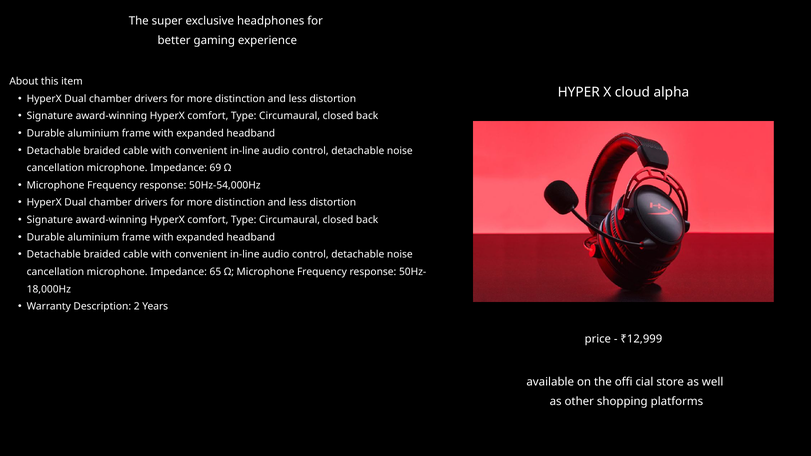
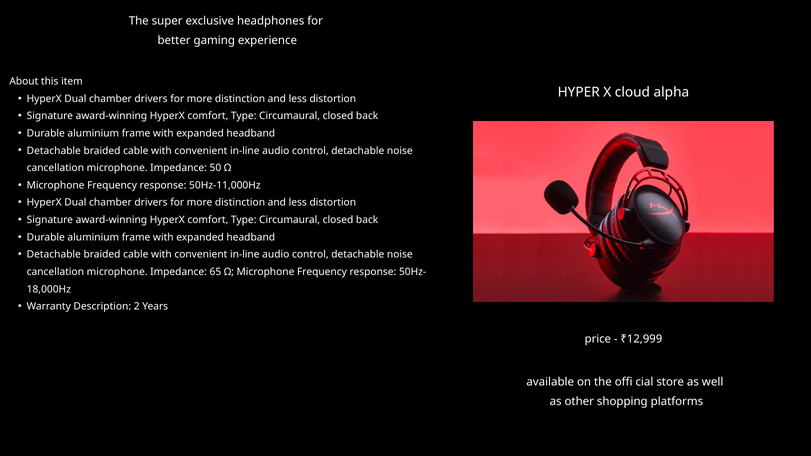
69: 69 -> 50 (215, 168)
50Hz-54,000Hz: 50Hz-54,000Hz -> 50Hz-11,000Hz (225, 185)
